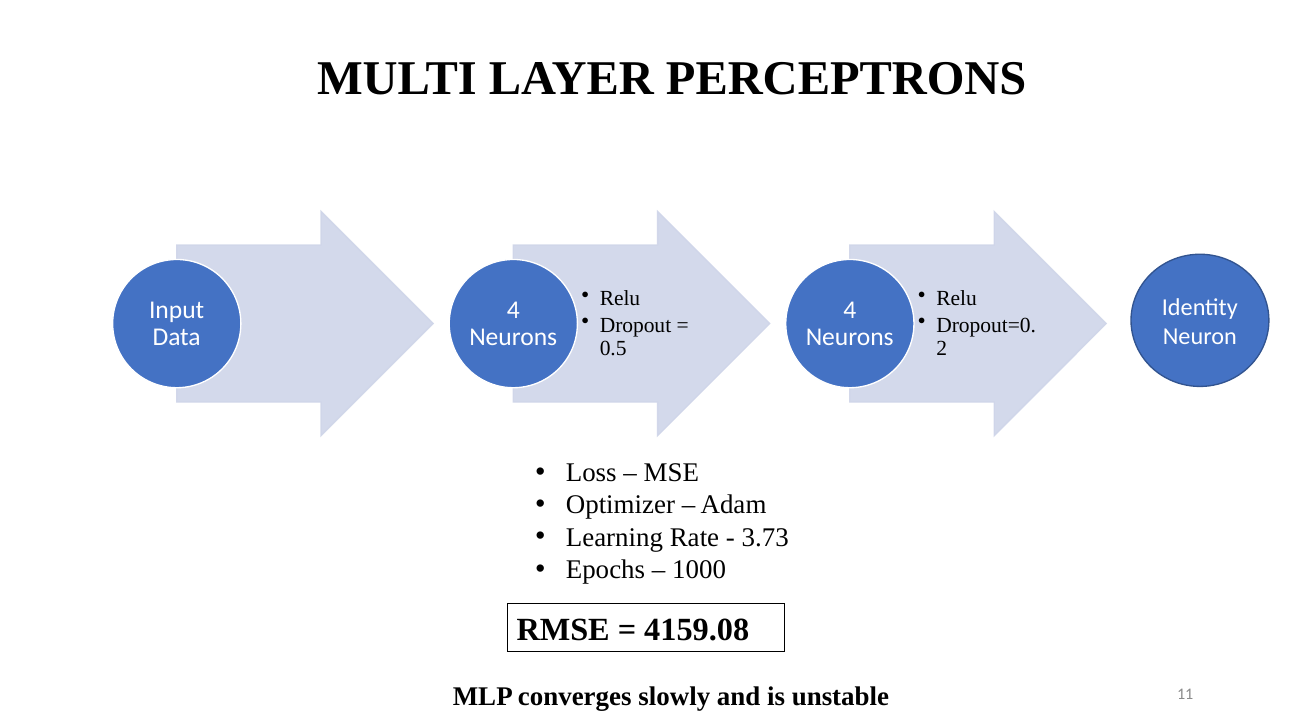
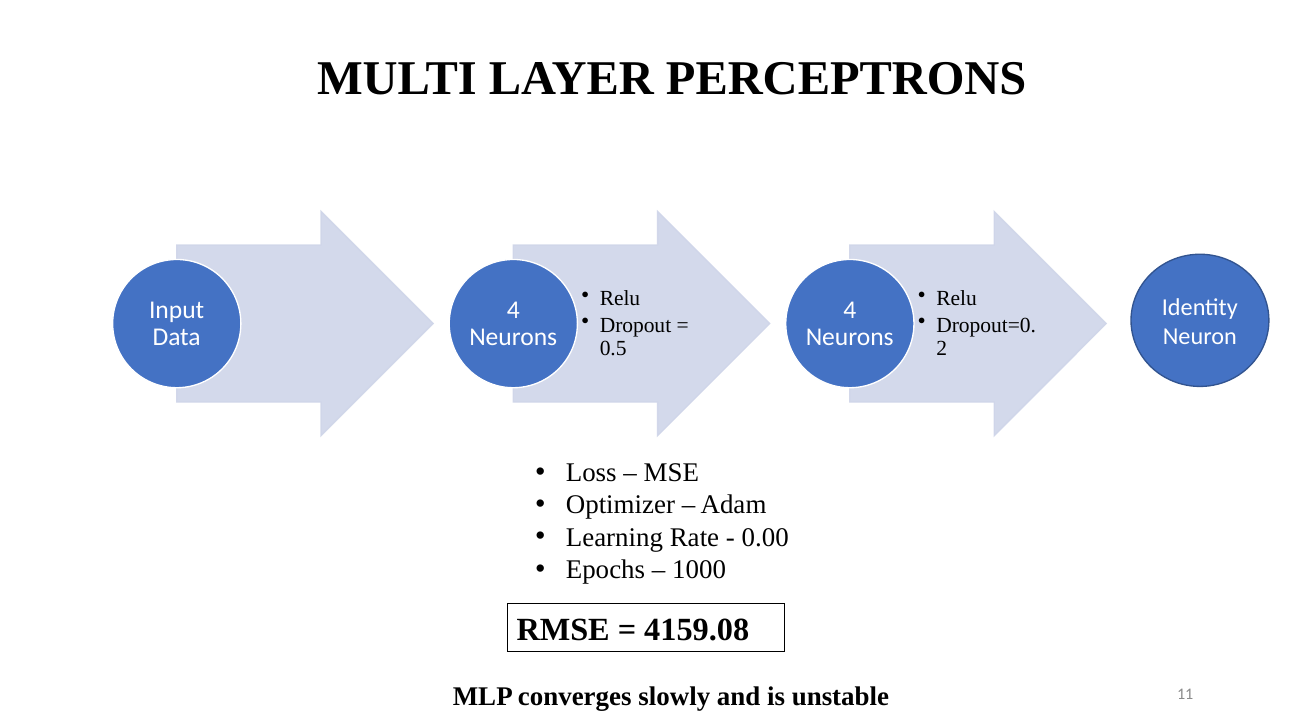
3.73: 3.73 -> 0.00 (765, 537)
